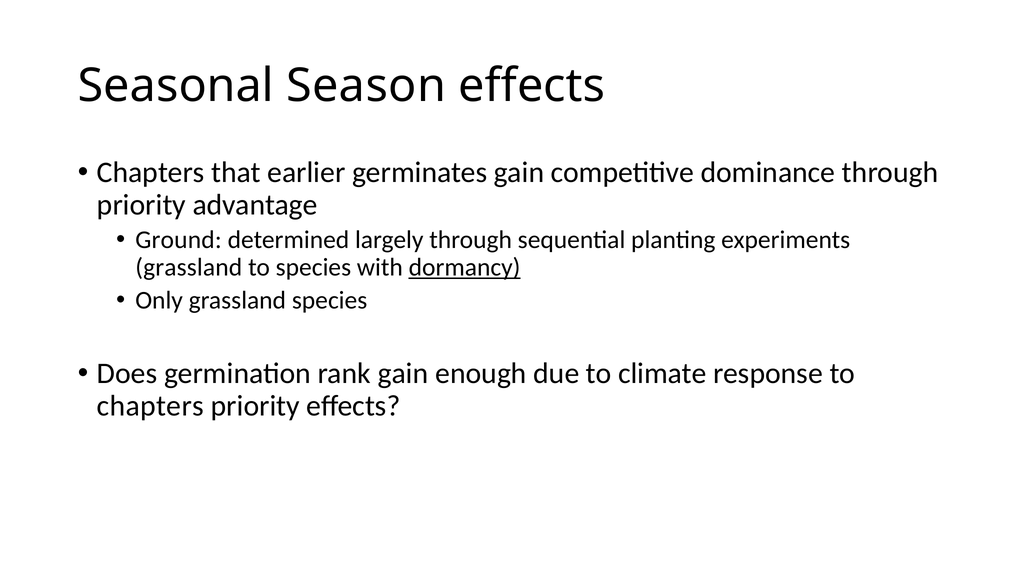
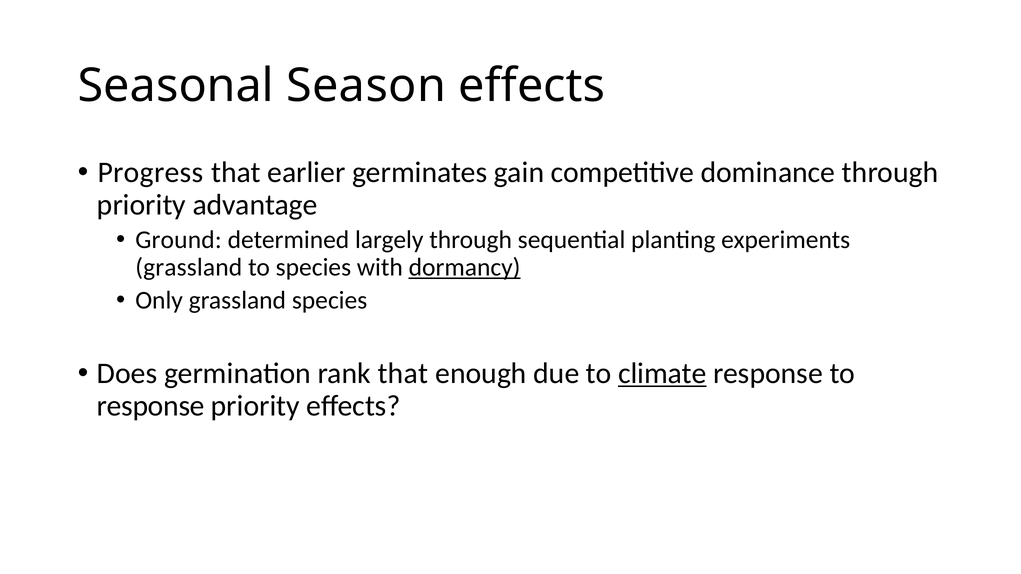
Chapters: Chapters -> Progress (151, 173)
rank gain: gain -> that (403, 374)
climate underline: none -> present (662, 374)
chapters: chapters -> response (151, 406)
